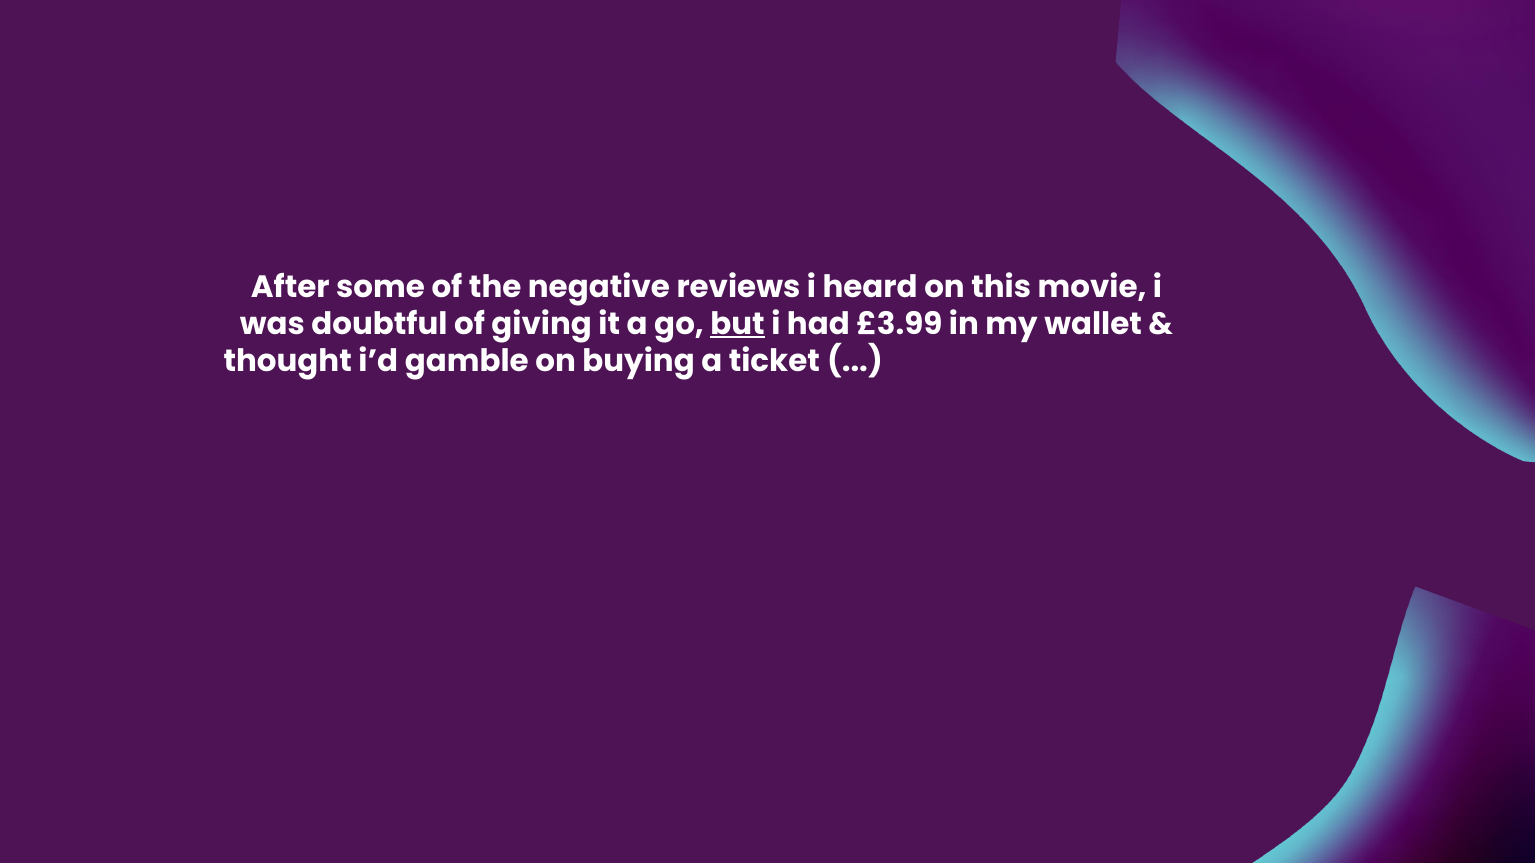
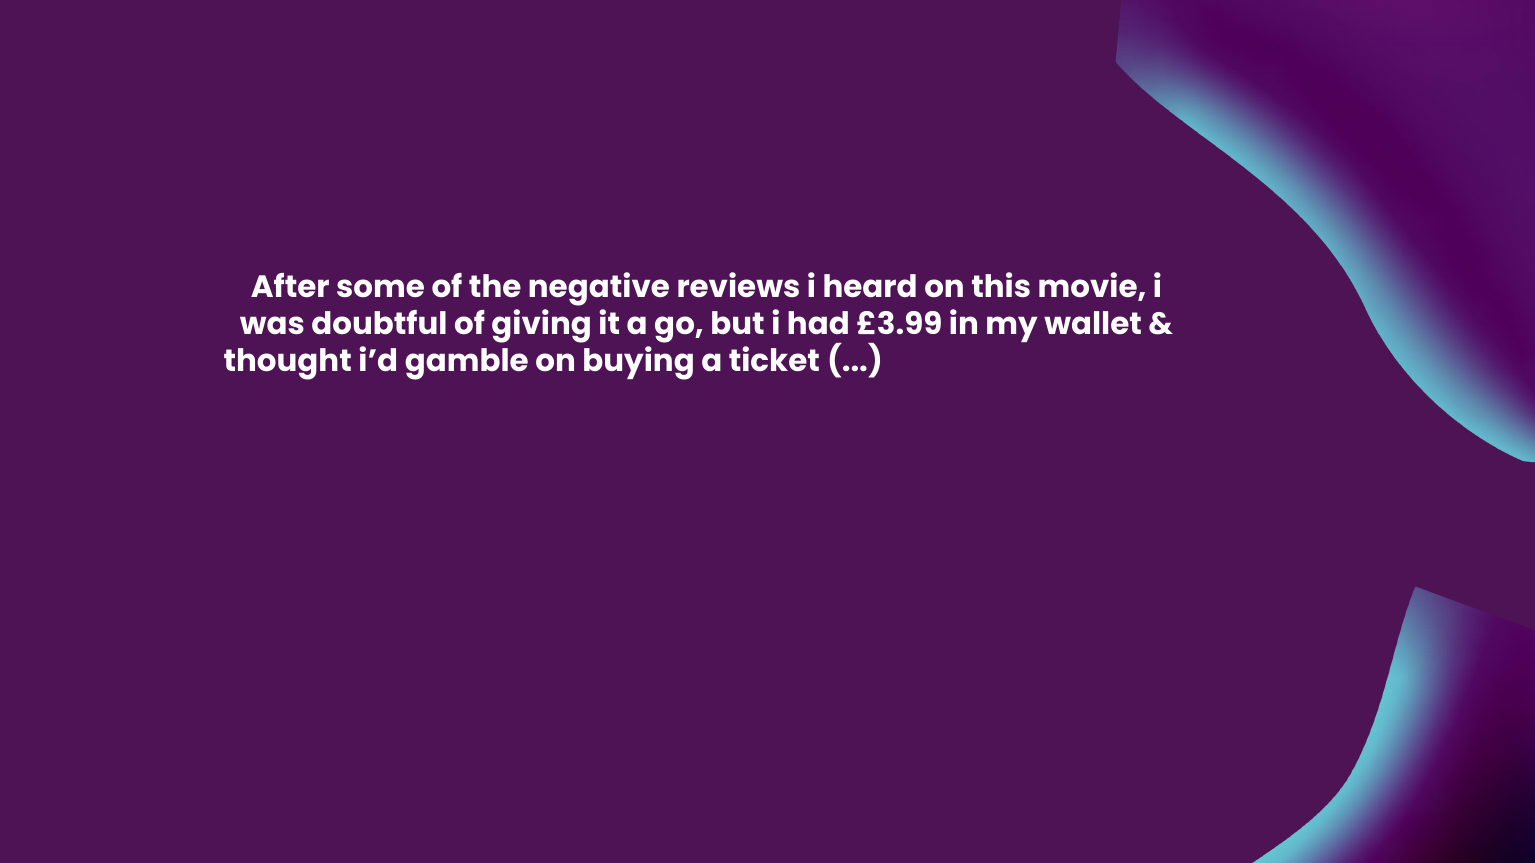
but underline: present -> none (738, 324)
